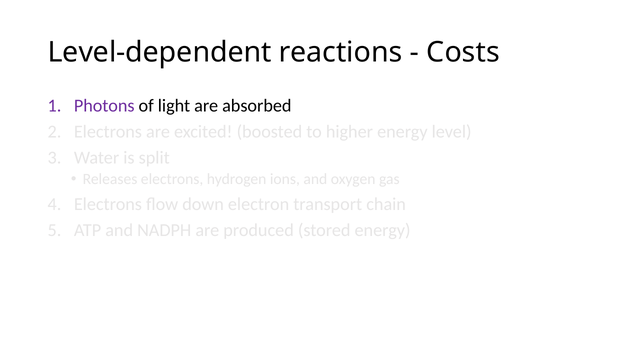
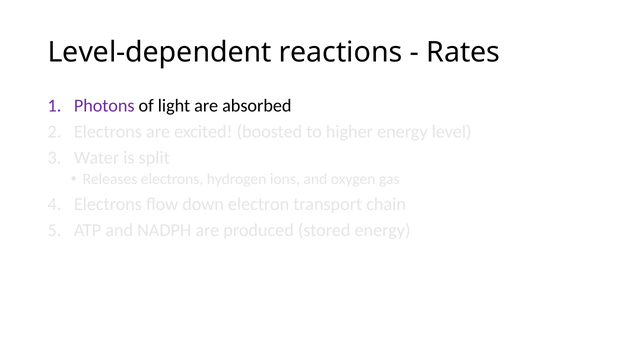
Costs: Costs -> Rates (463, 52)
